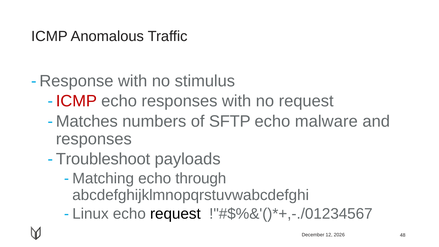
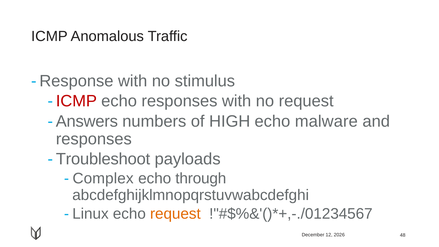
Matches: Matches -> Answers (87, 121)
SFTP: SFTP -> HIGH (230, 121)
Matching: Matching -> Complex (103, 179)
request colour: black -> orange (175, 214)
